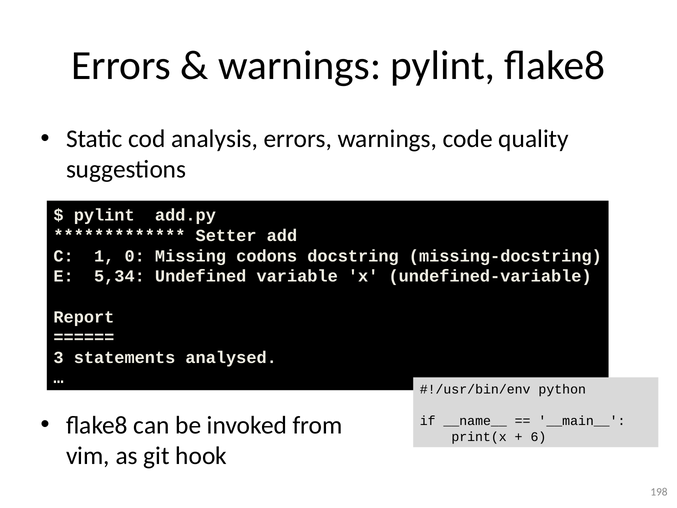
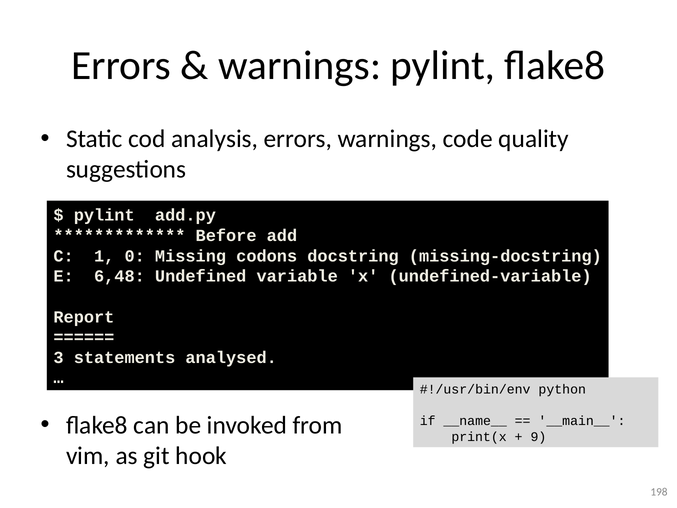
Setter: Setter -> Before (226, 236)
5,34: 5,34 -> 6,48 (119, 276)
6: 6 -> 9 (538, 437)
